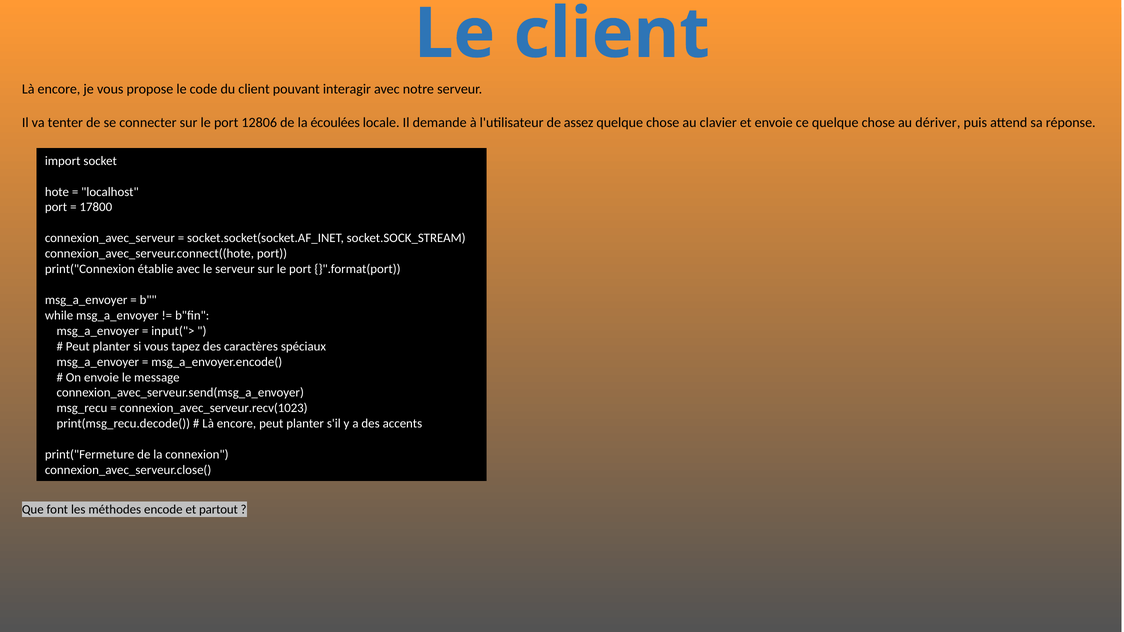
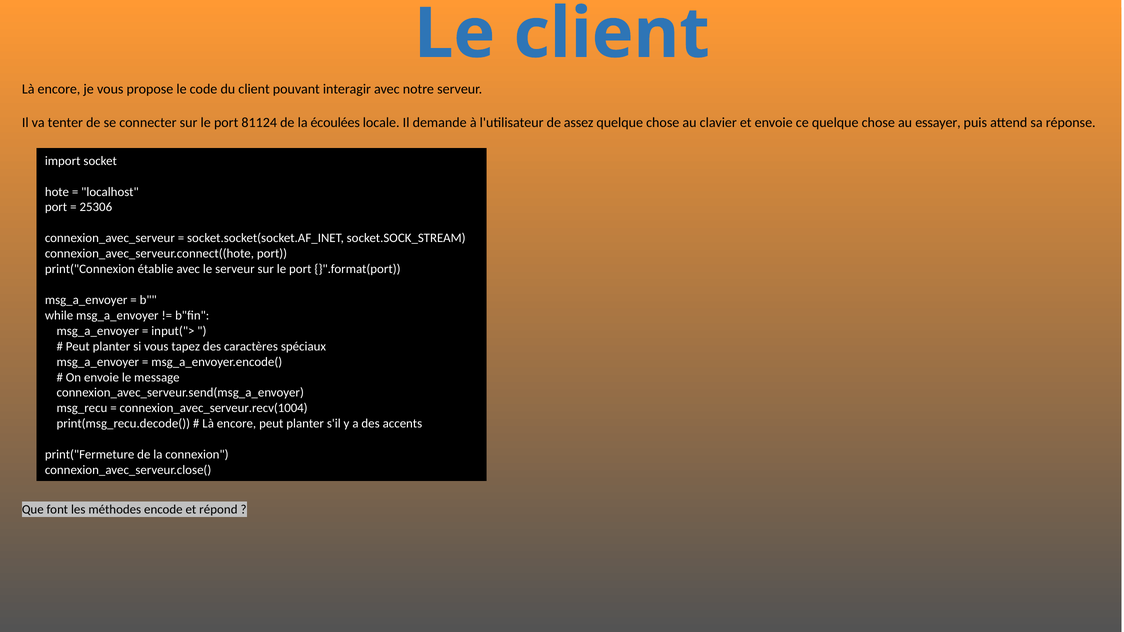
12806: 12806 -> 81124 (259, 123)
dériver: dériver -> essayer (938, 123)
17800: 17800 -> 25306 (96, 207)
connexion_avec_serveur.recv(1023: connexion_avec_serveur.recv(1023 -> connexion_avec_serveur.recv(1004 (214, 408)
partout: partout -> répond (218, 509)
